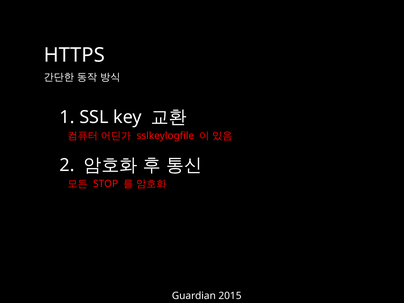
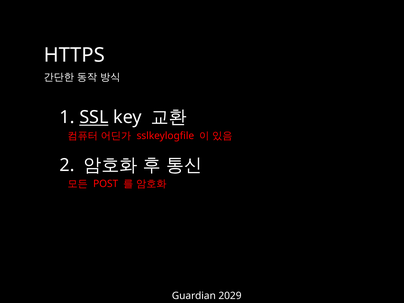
SSL underline: none -> present (94, 117)
STOP: STOP -> POST (106, 184)
2015: 2015 -> 2029 (230, 296)
